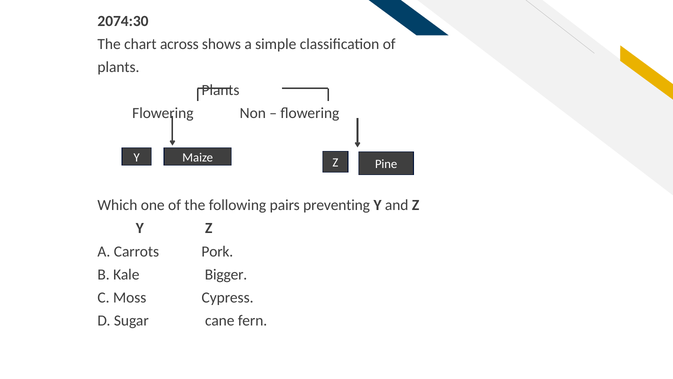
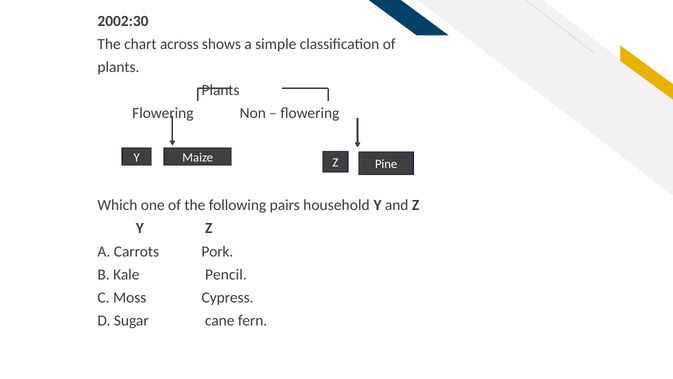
2074:30: 2074:30 -> 2002:30 (123, 21)
preventing: preventing -> household (336, 205)
Bigger: Bigger -> Pencil (226, 274)
